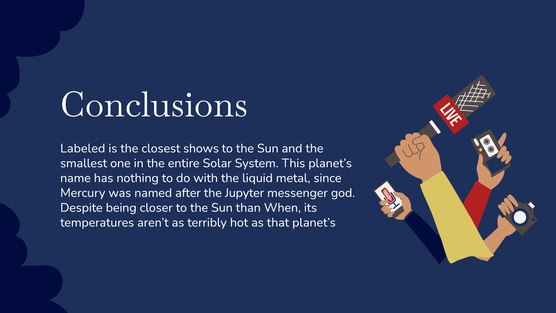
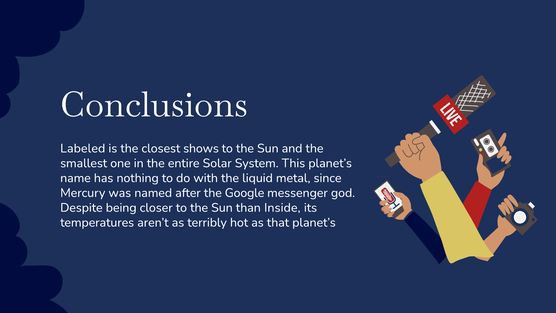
Jupyter: Jupyter -> Google (245, 193)
When: When -> Inside (282, 208)
